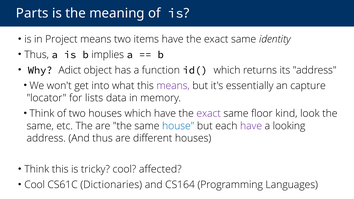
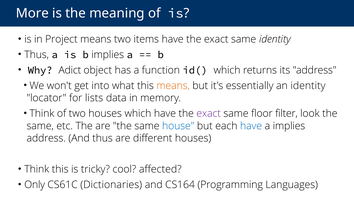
Parts: Parts -> More (32, 13)
means colour: purple -> orange (173, 86)
an capture: capture -> identity (308, 86)
kind: kind -> filter (286, 114)
have colour: purple -> blue (251, 126)
a looking: looking -> implies (289, 126)
Cool: Cool -> Only (35, 185)
